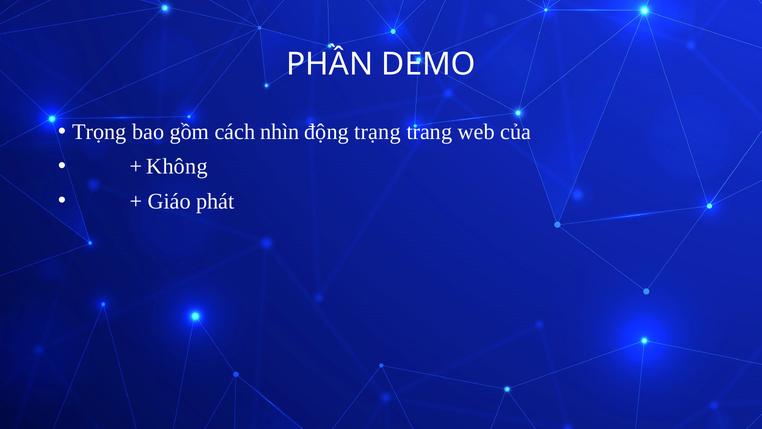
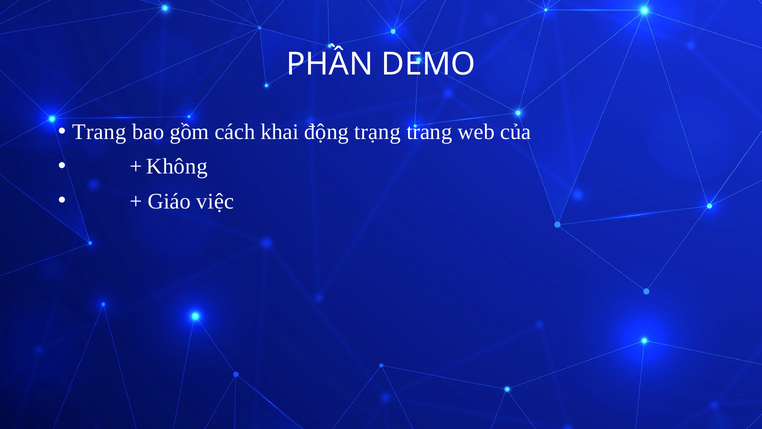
Trọng: Trọng -> Trang (99, 132)
nhìn: nhìn -> khai (280, 132)
phát: phát -> việc (215, 201)
